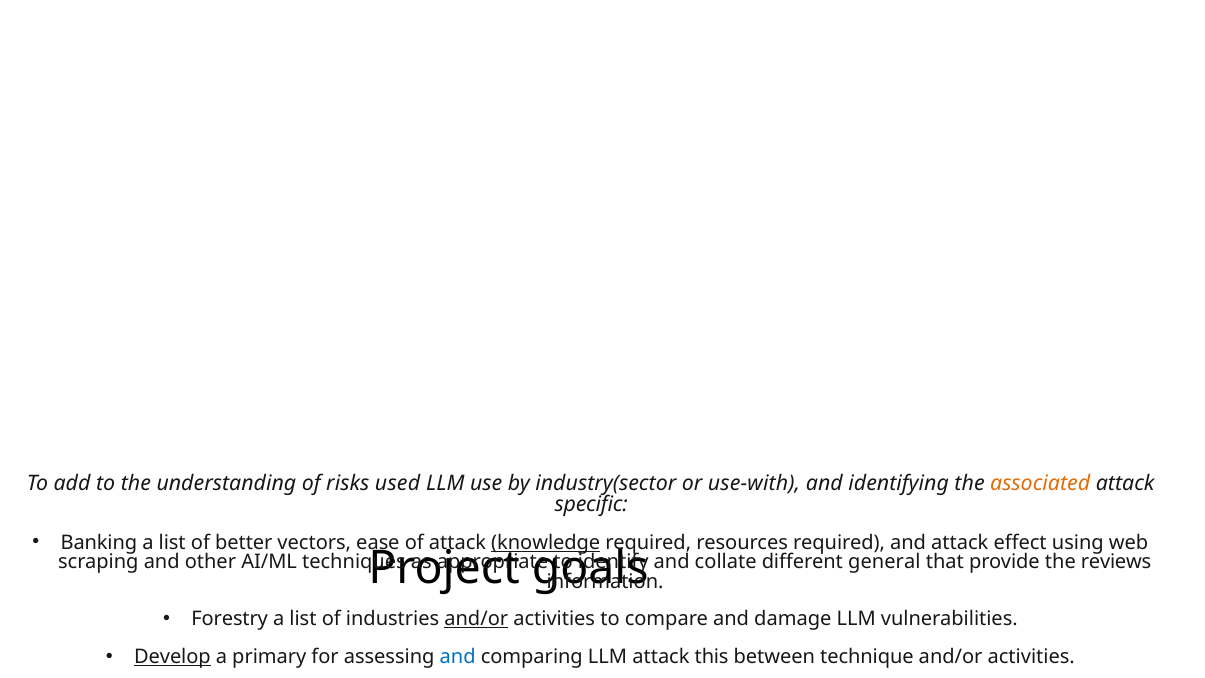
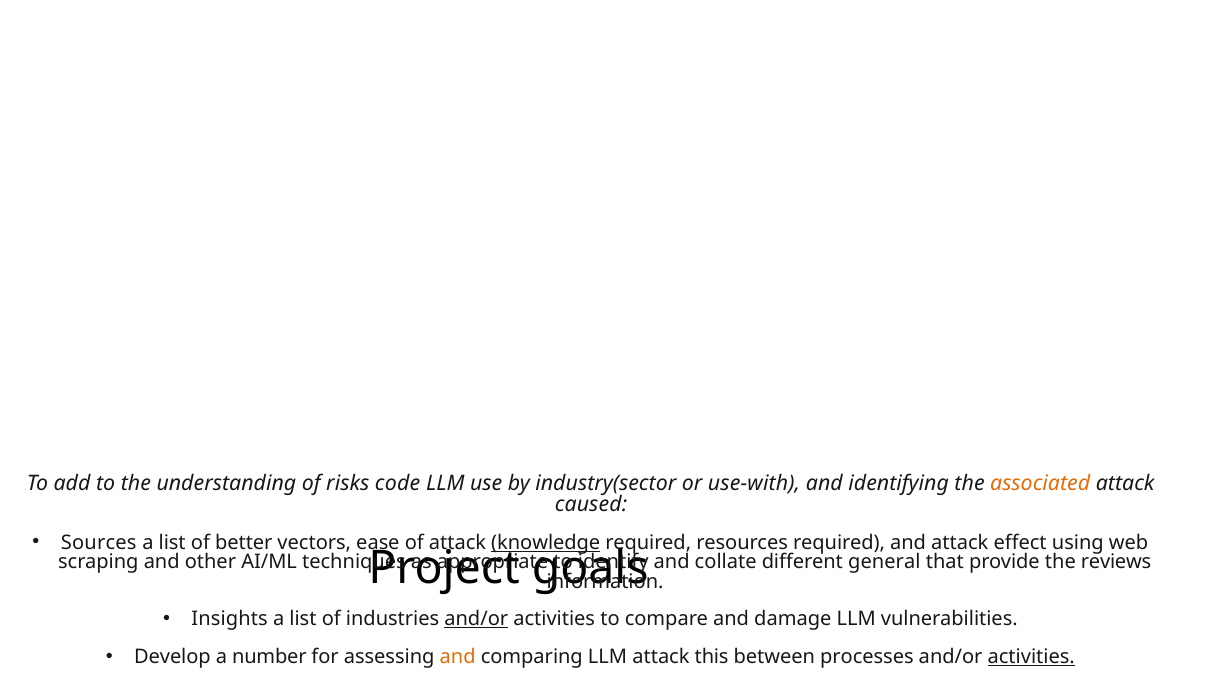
used: used -> code (398, 484)
specific: specific -> caused (591, 504)
Banking: Banking -> Sources (99, 542)
Forestry: Forestry -> Insights (230, 619)
Develop underline: present -> none (172, 657)
primary: primary -> number (269, 657)
and colour: blue -> orange (458, 657)
technique: technique -> processes (867, 657)
activities underline: none -> present (1031, 657)
